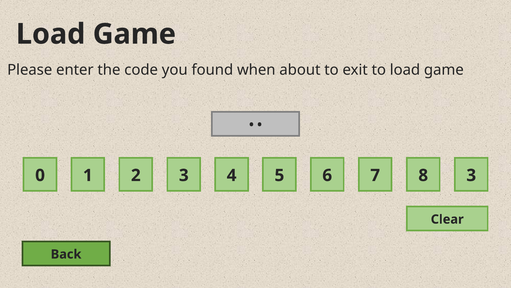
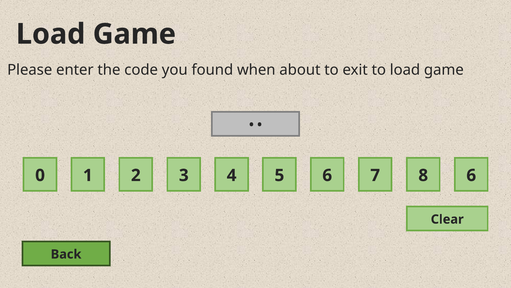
0 3: 3 -> 6 (471, 175)
